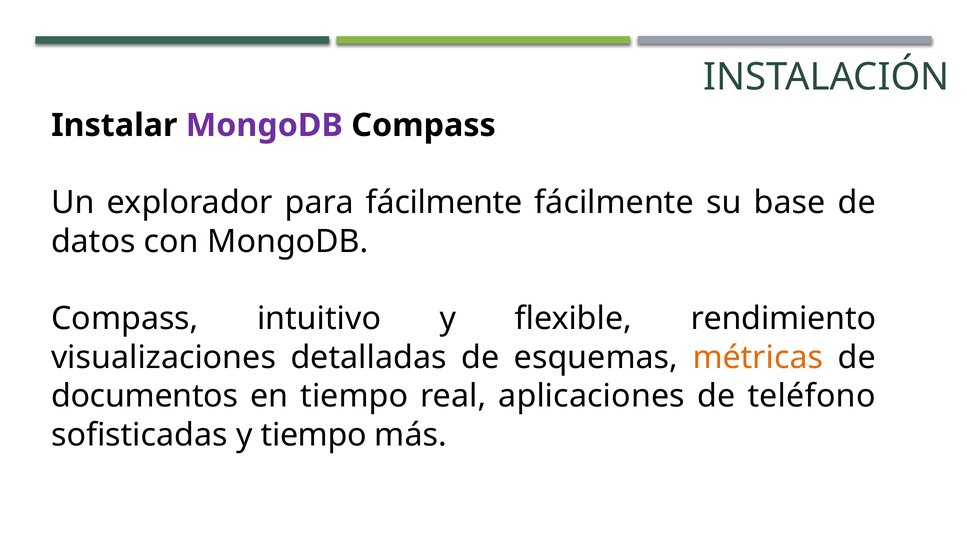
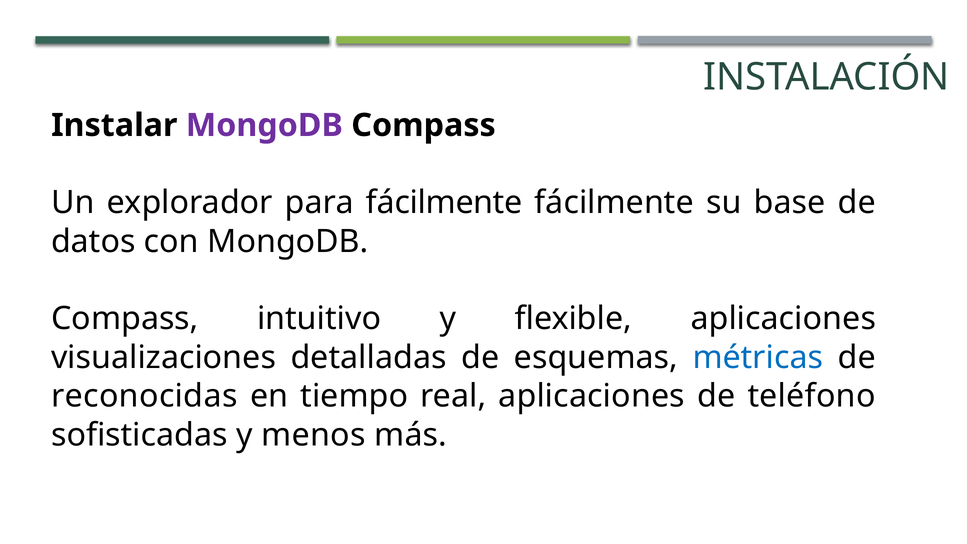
flexible rendimiento: rendimiento -> aplicaciones (783, 319)
métricas colour: orange -> blue (758, 358)
documentos: documentos -> reconocidas (144, 396)
y tiempo: tiempo -> menos (313, 435)
